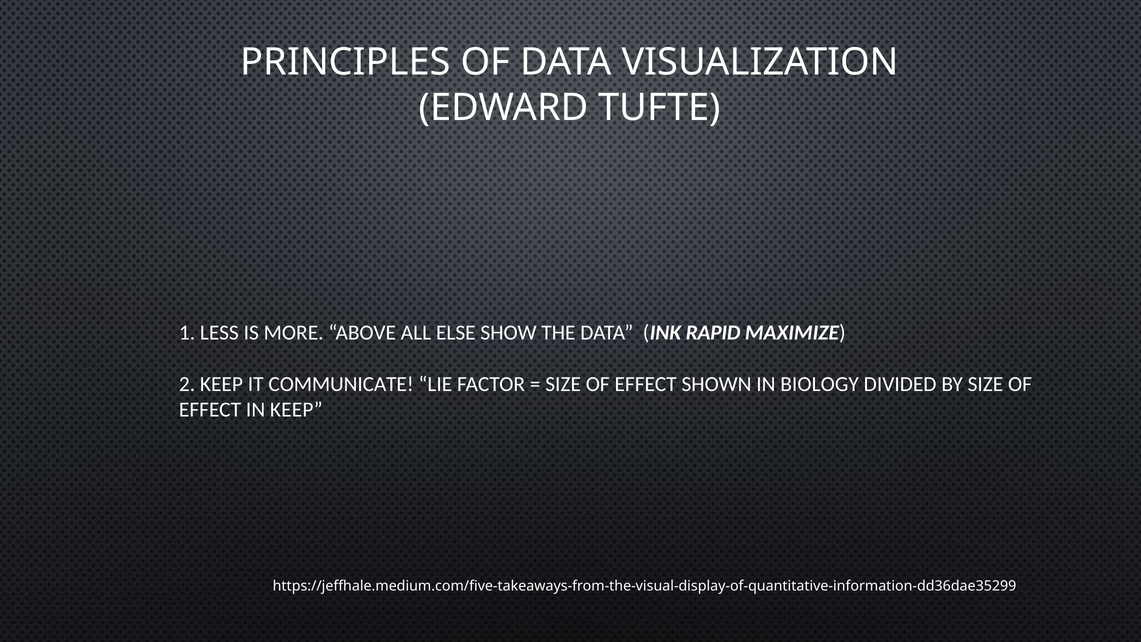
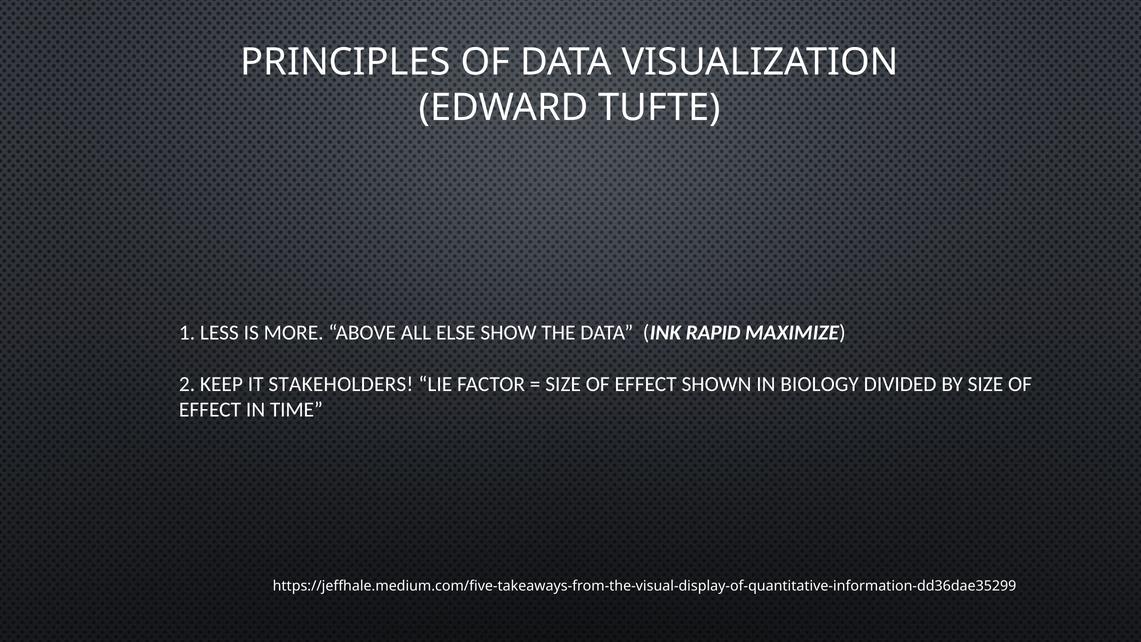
COMMUNICATE: COMMUNICATE -> STAKEHOLDERS (341, 384)
IN KEEP: KEEP -> TIME (296, 410)
